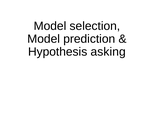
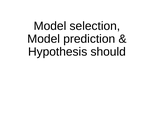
asking: asking -> should (108, 52)
